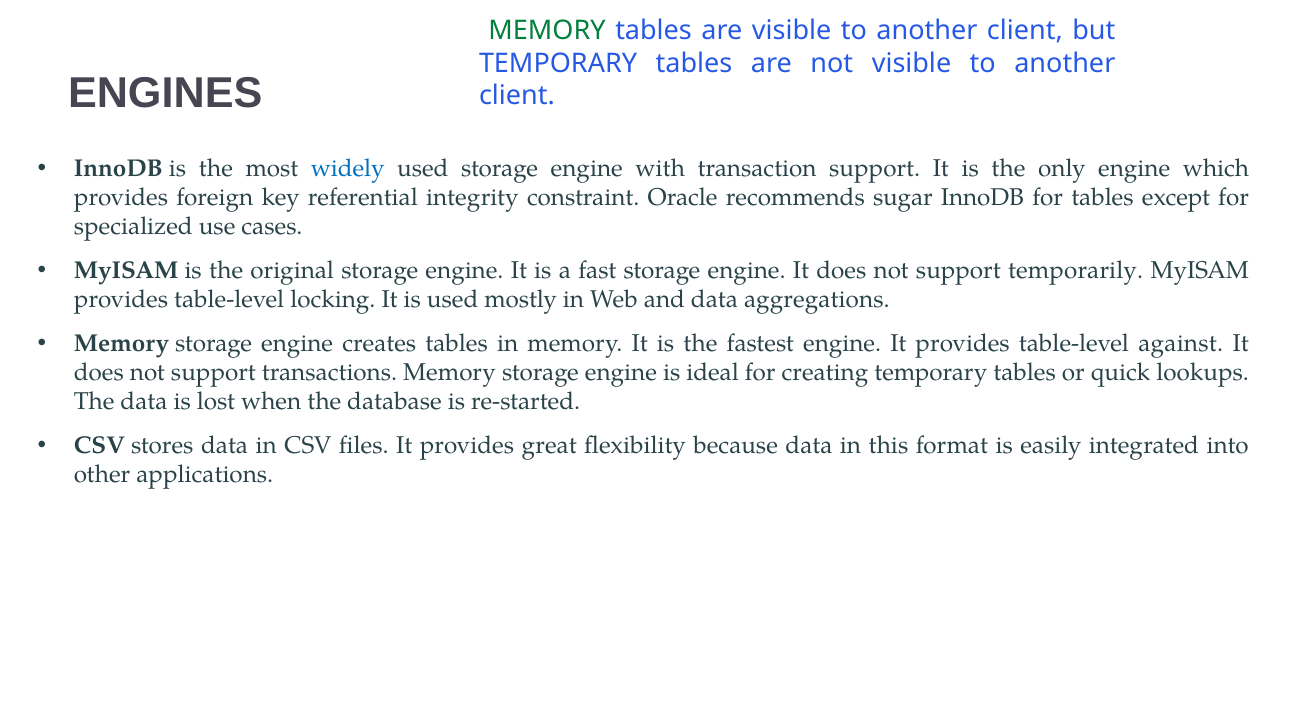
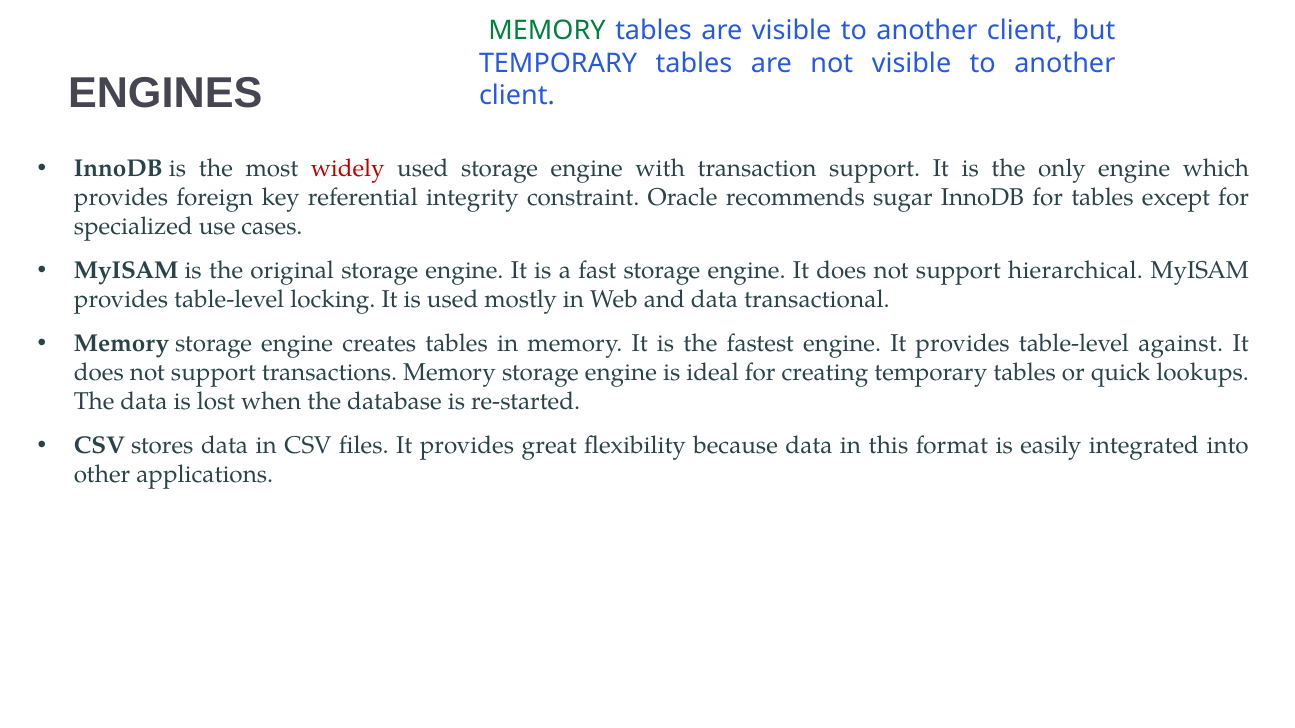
widely colour: blue -> red (348, 169)
temporarily: temporarily -> hierarchical (1076, 271)
aggregations: aggregations -> transactional (817, 300)
